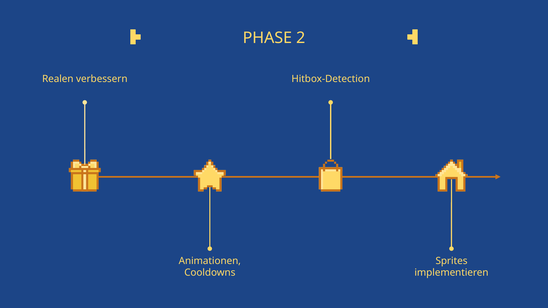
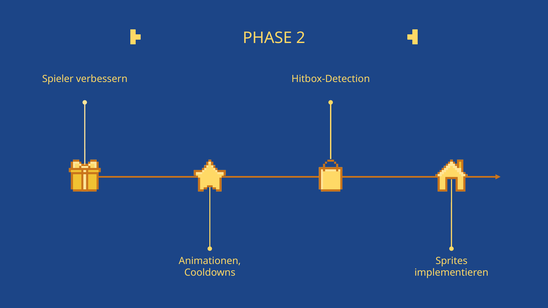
Realen: Realen -> Spieler (58, 79)
